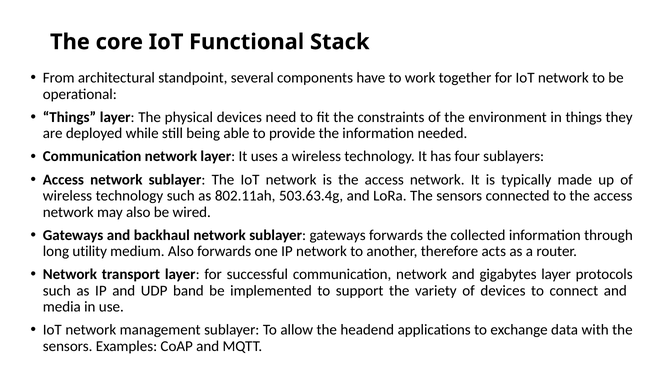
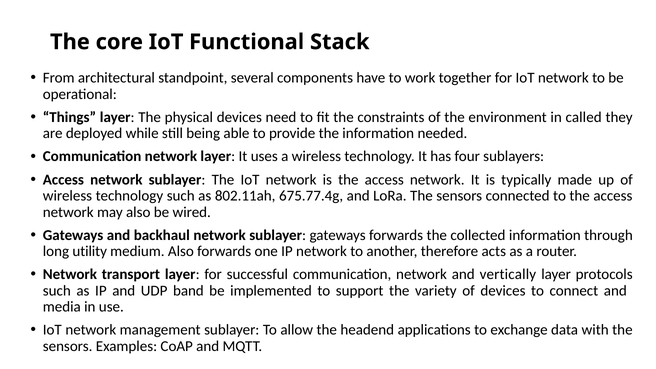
in things: things -> called (584, 117)
503.63.4g: 503.63.4g -> 675.77.4g (311, 196)
gigabytes: gigabytes -> vertically (508, 274)
